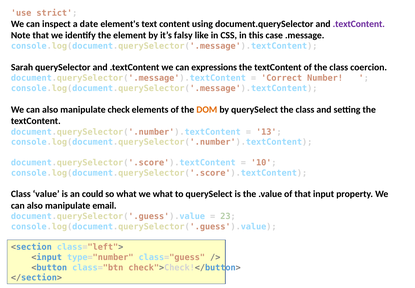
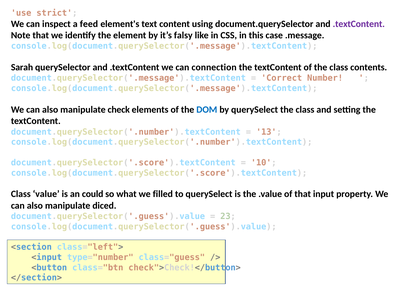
date: date -> feed (89, 24)
expressions: expressions -> connection (214, 67)
coercion: coercion -> contents (369, 67)
DOM colour: orange -> blue (207, 109)
we what: what -> filled (163, 194)
email: email -> diced (104, 205)
